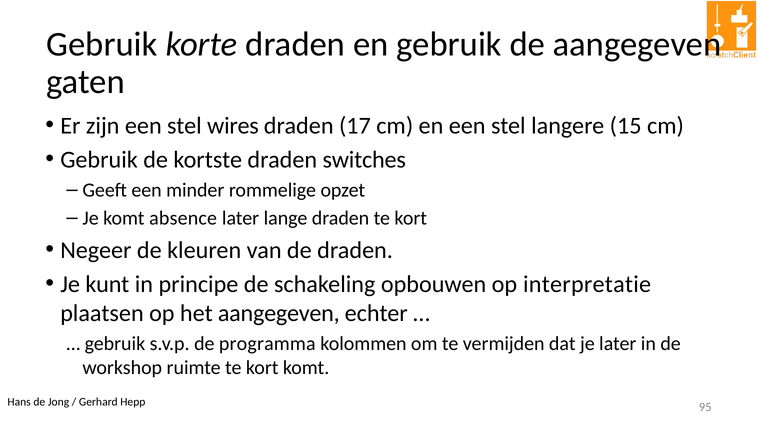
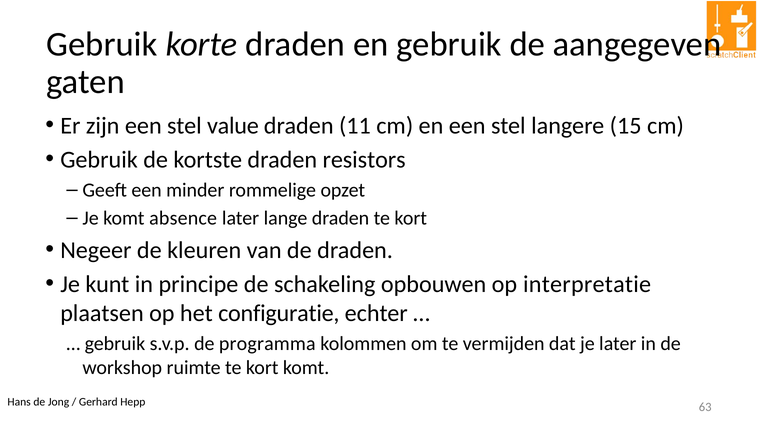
wires: wires -> value (233, 126)
17: 17 -> 11 (355, 126)
switches: switches -> resistors (364, 160)
het aangegeven: aangegeven -> configuratie (279, 313)
95: 95 -> 63 (705, 407)
